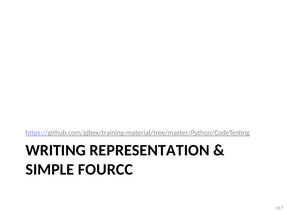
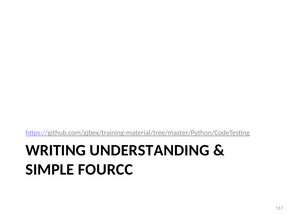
REPRESENTATION: REPRESENTATION -> UNDERSTANDING (149, 150)
